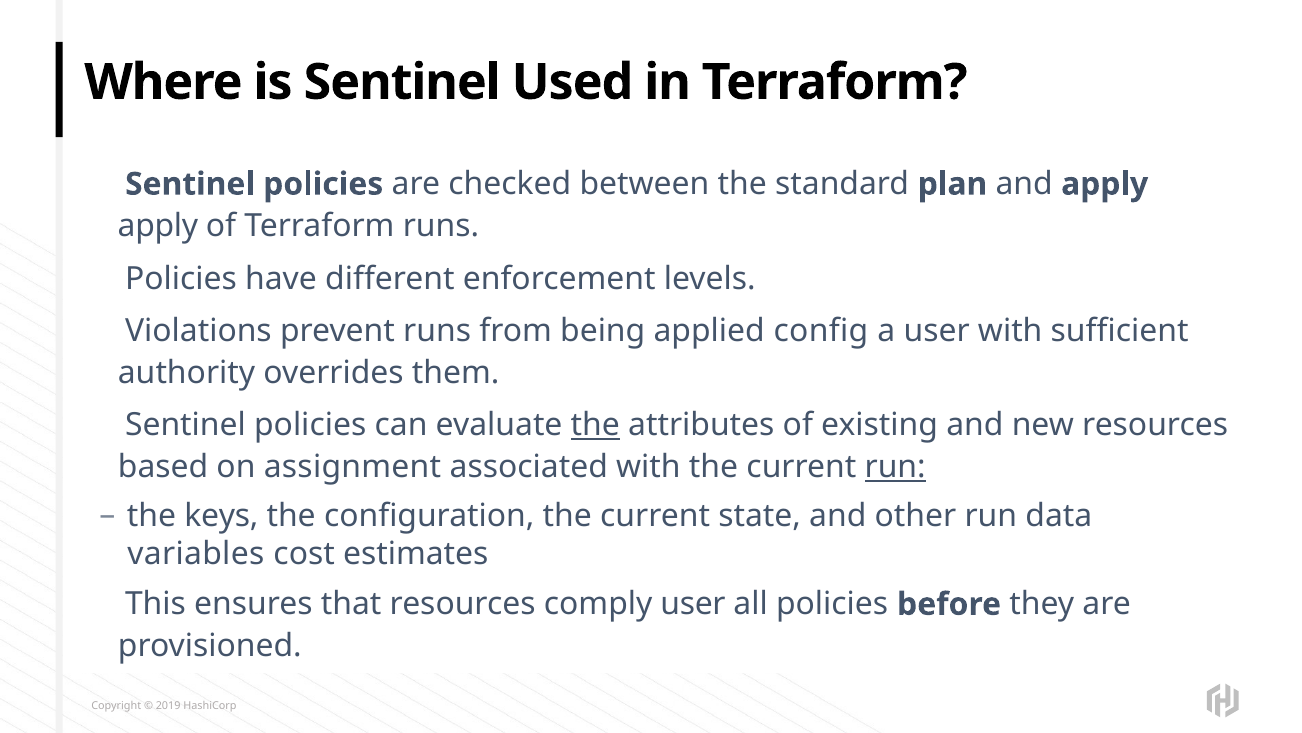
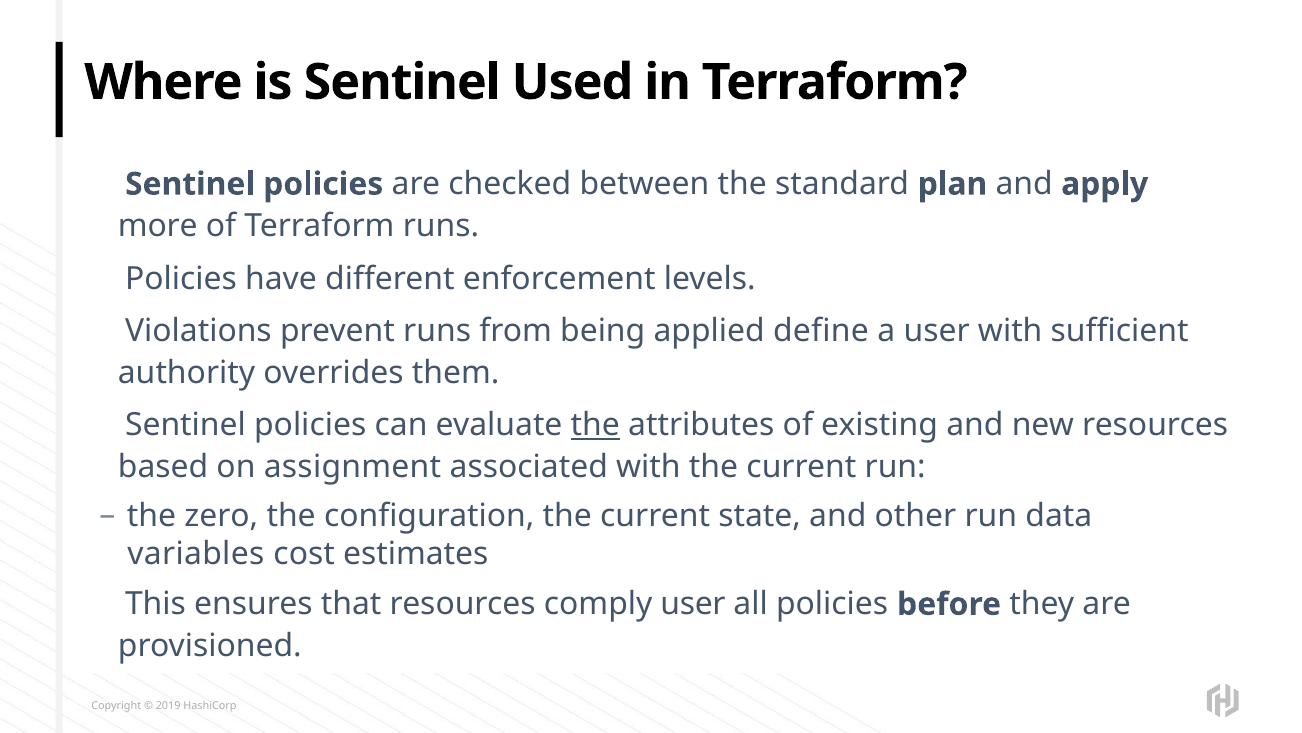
apply: apply -> more (158, 226)
config: config -> define (821, 331)
run underline: present -> none (895, 467)
keys: keys -> zero (221, 515)
